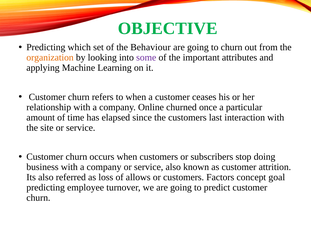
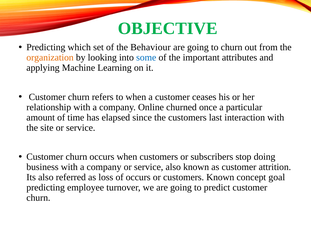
some colour: purple -> blue (146, 58)
of allows: allows -> occurs (138, 177)
customers Factors: Factors -> Known (220, 177)
